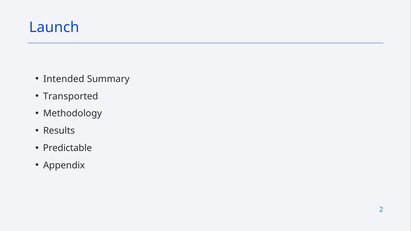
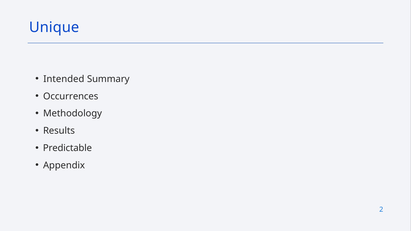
Launch: Launch -> Unique (54, 27)
Transported: Transported -> Occurrences (71, 96)
